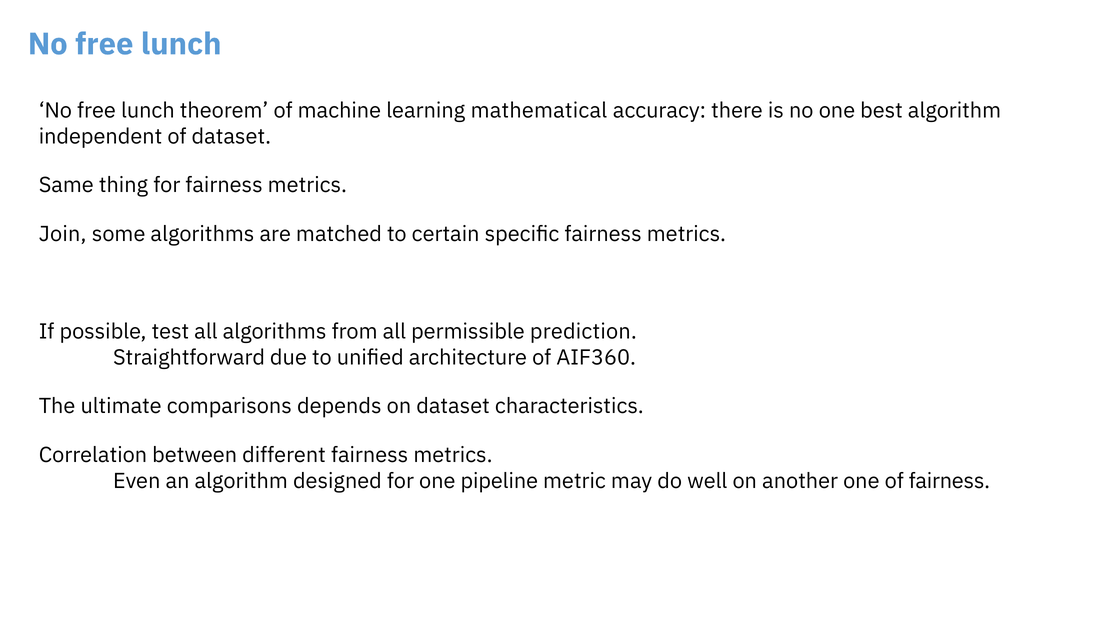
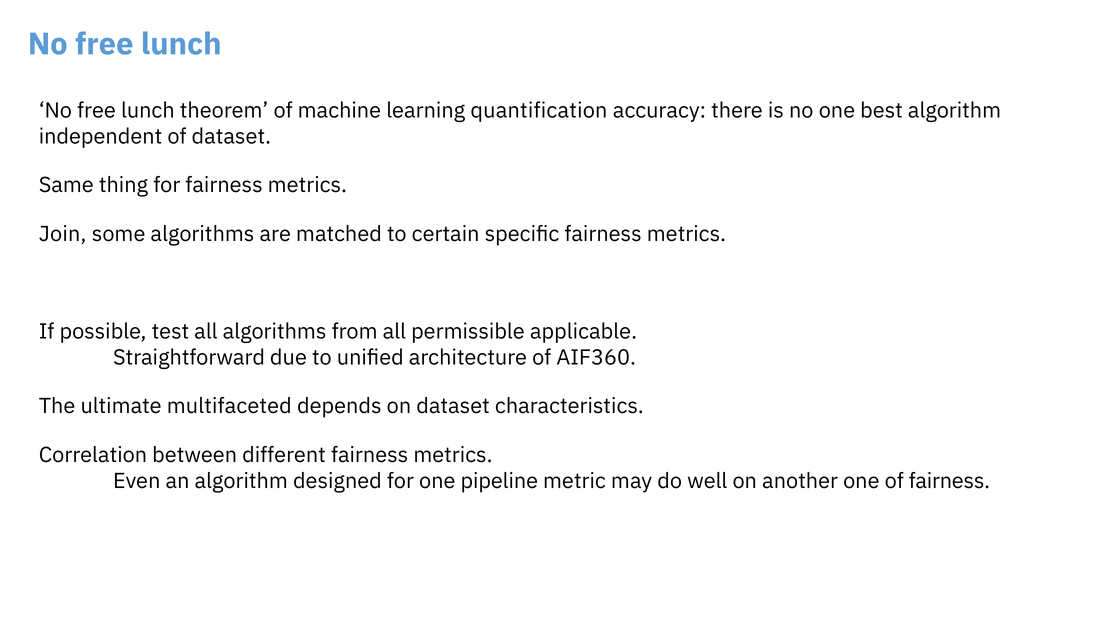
mathematical: mathematical -> quantification (539, 110)
prediction: prediction -> applicable (583, 331)
comparisons: comparisons -> multifaceted (229, 406)
